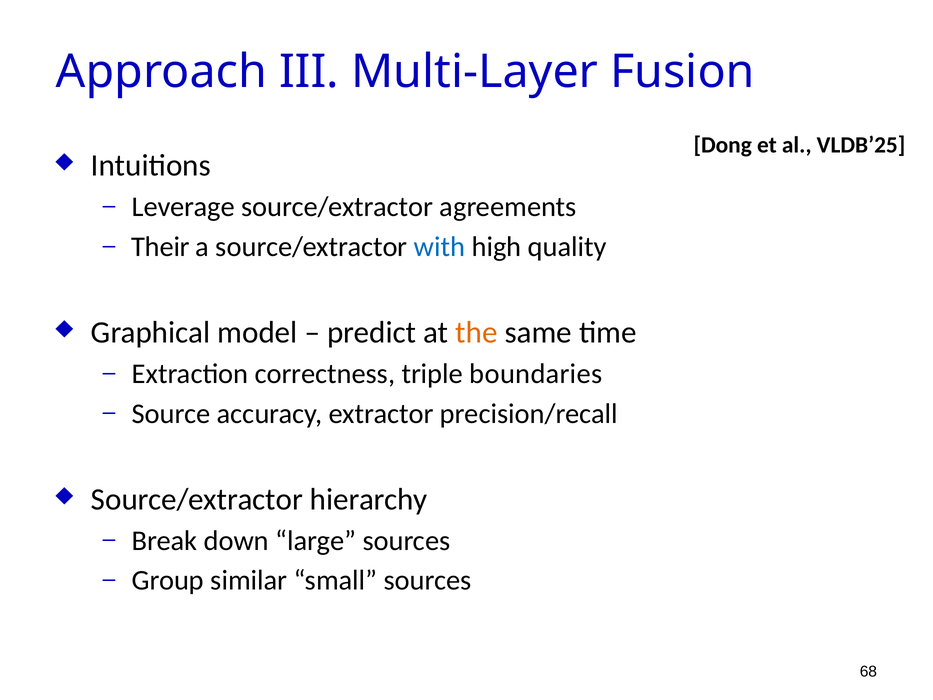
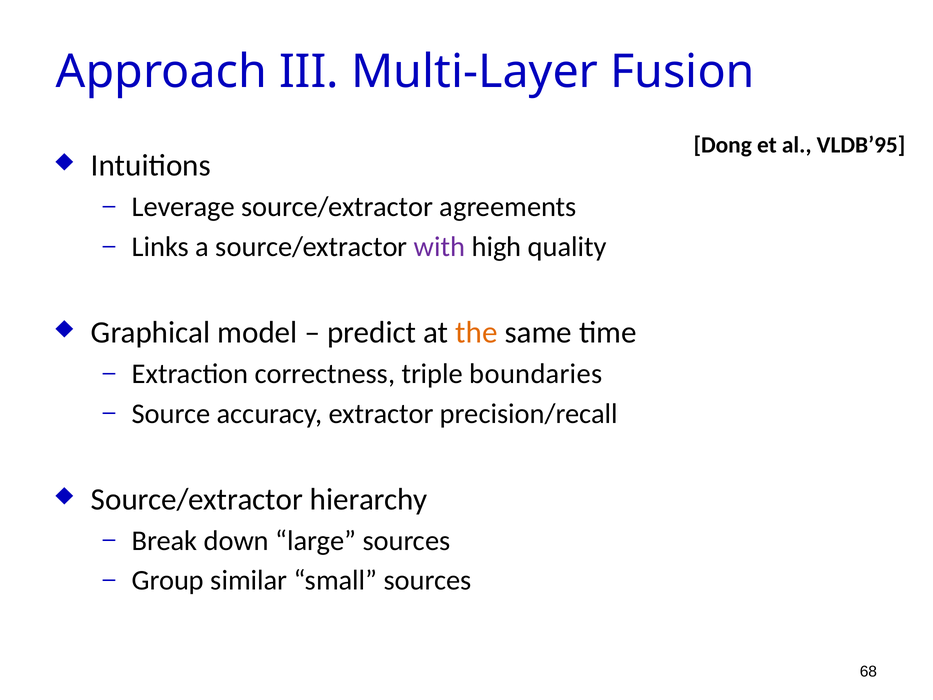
VLDB’25: VLDB’25 -> VLDB’95 (861, 145)
Their: Their -> Links (160, 247)
with colour: blue -> purple (439, 247)
